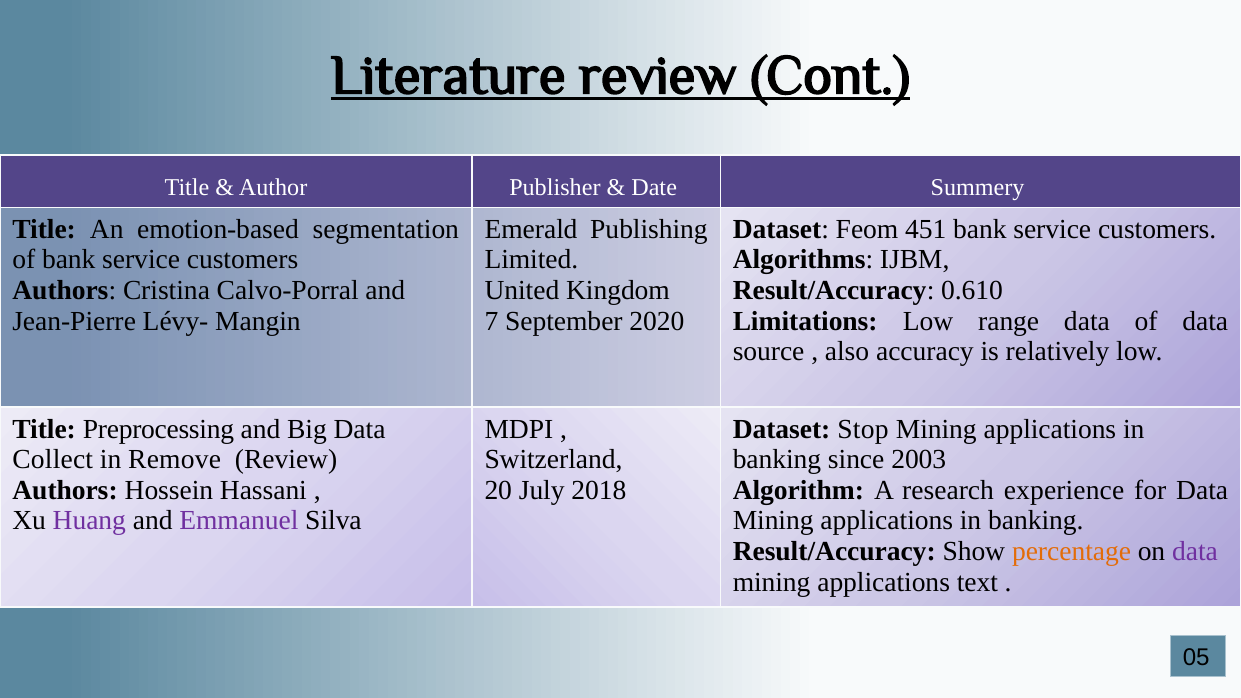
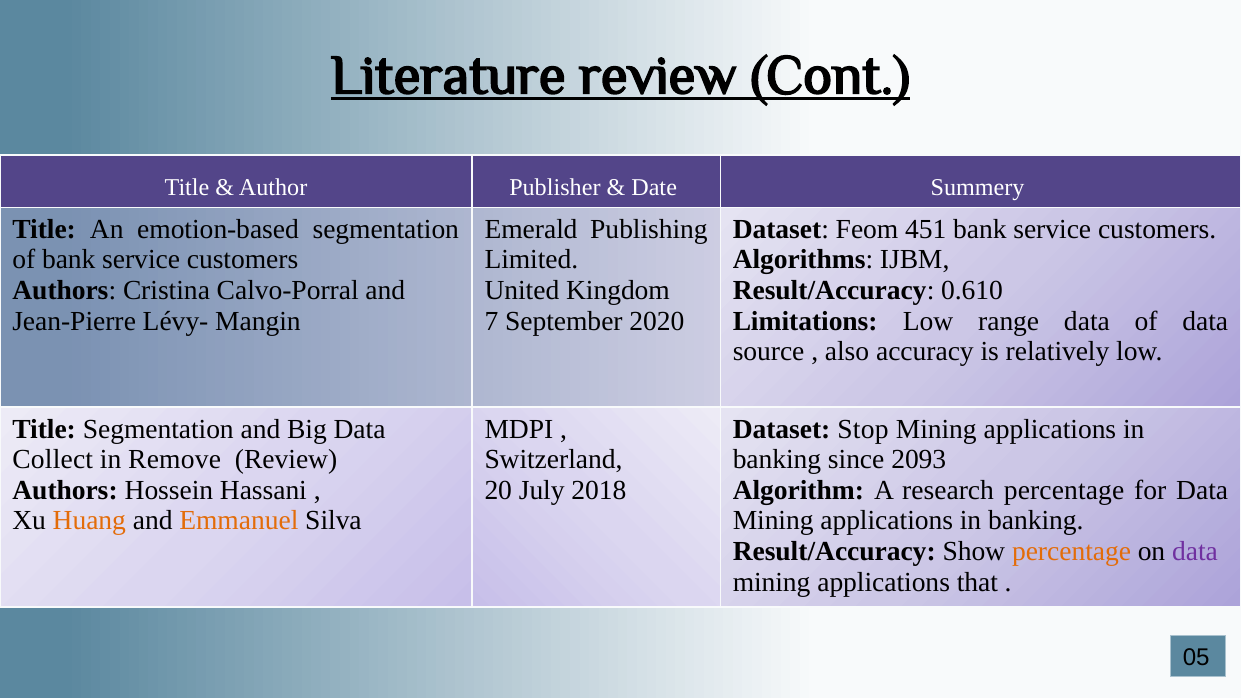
Title Preprocessing: Preprocessing -> Segmentation (158, 429)
2003: 2003 -> 2093 (919, 460)
research experience: experience -> percentage (1064, 490)
Huang colour: purple -> orange (89, 521)
Emmanuel colour: purple -> orange (239, 521)
text: text -> that (977, 582)
